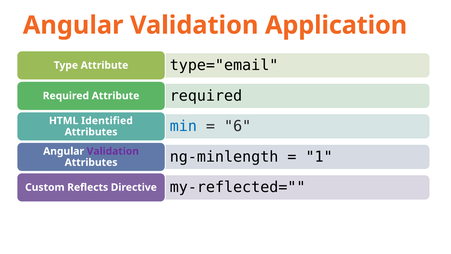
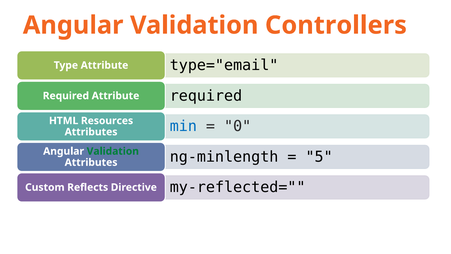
Application: Application -> Controllers (336, 25)
Identified: Identified -> Resources (107, 121)
6: 6 -> 0 (238, 126)
Validation colour: purple -> green (113, 151)
1: 1 -> 5 (319, 157)
